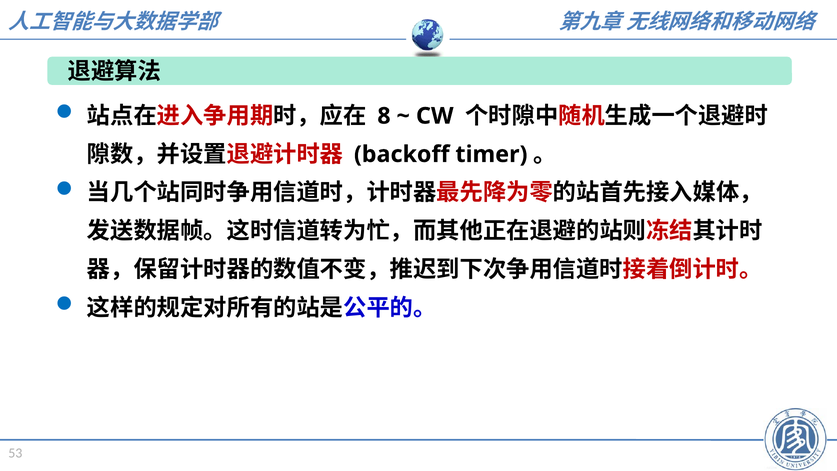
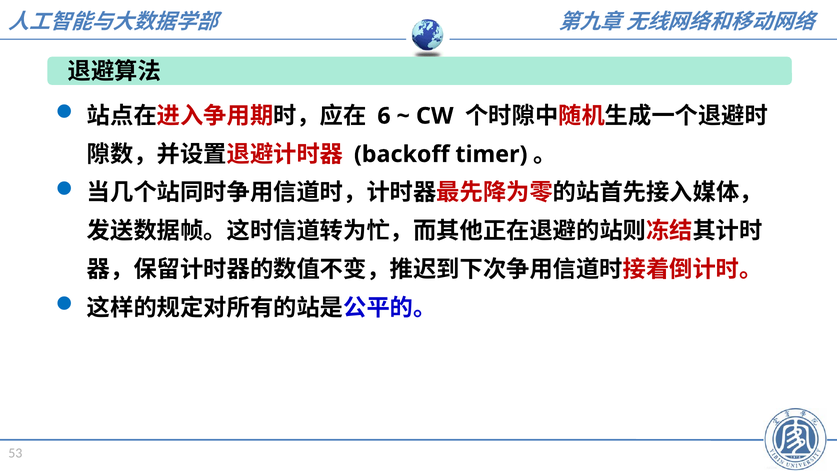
8: 8 -> 6 (384, 116)
